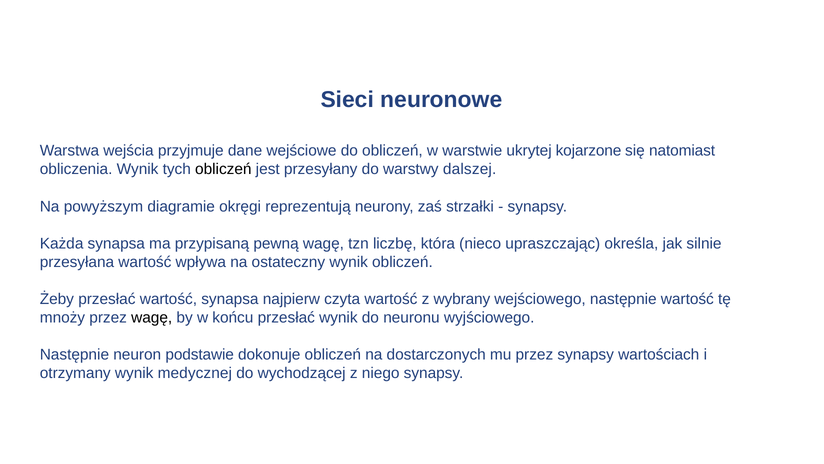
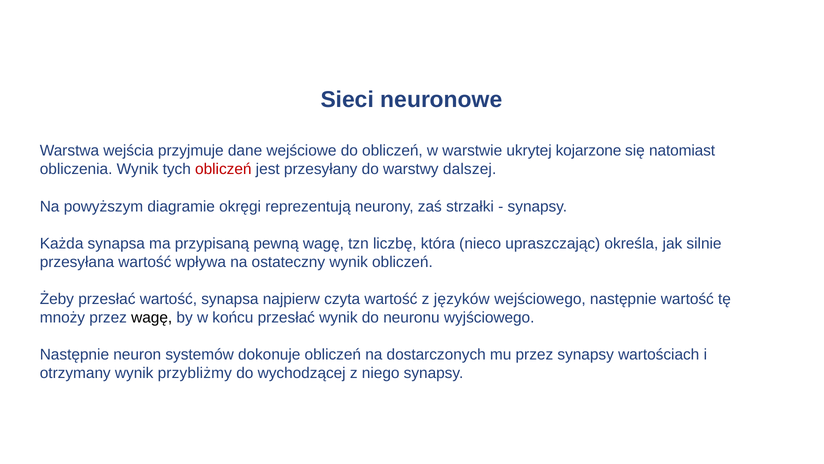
obliczeń colour: black -> red (223, 169)
wybrany: wybrany -> języków (462, 299)
podstawie: podstawie -> systemów (200, 354)
medycznej: medycznej -> przybliżmy (195, 373)
